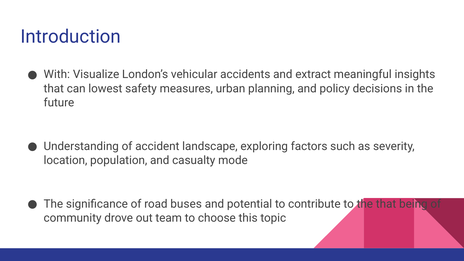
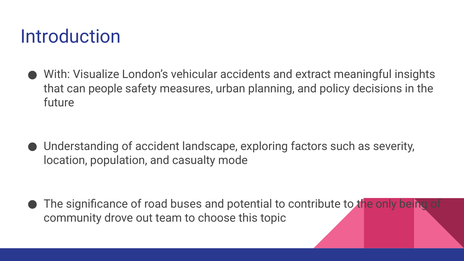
lowest: lowest -> people (105, 89)
the that: that -> only (386, 204)
